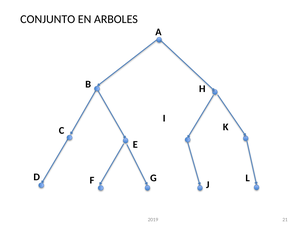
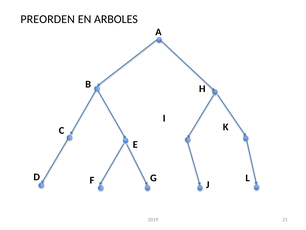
CONJUNTO: CONJUNTO -> PREORDEN (48, 19)
